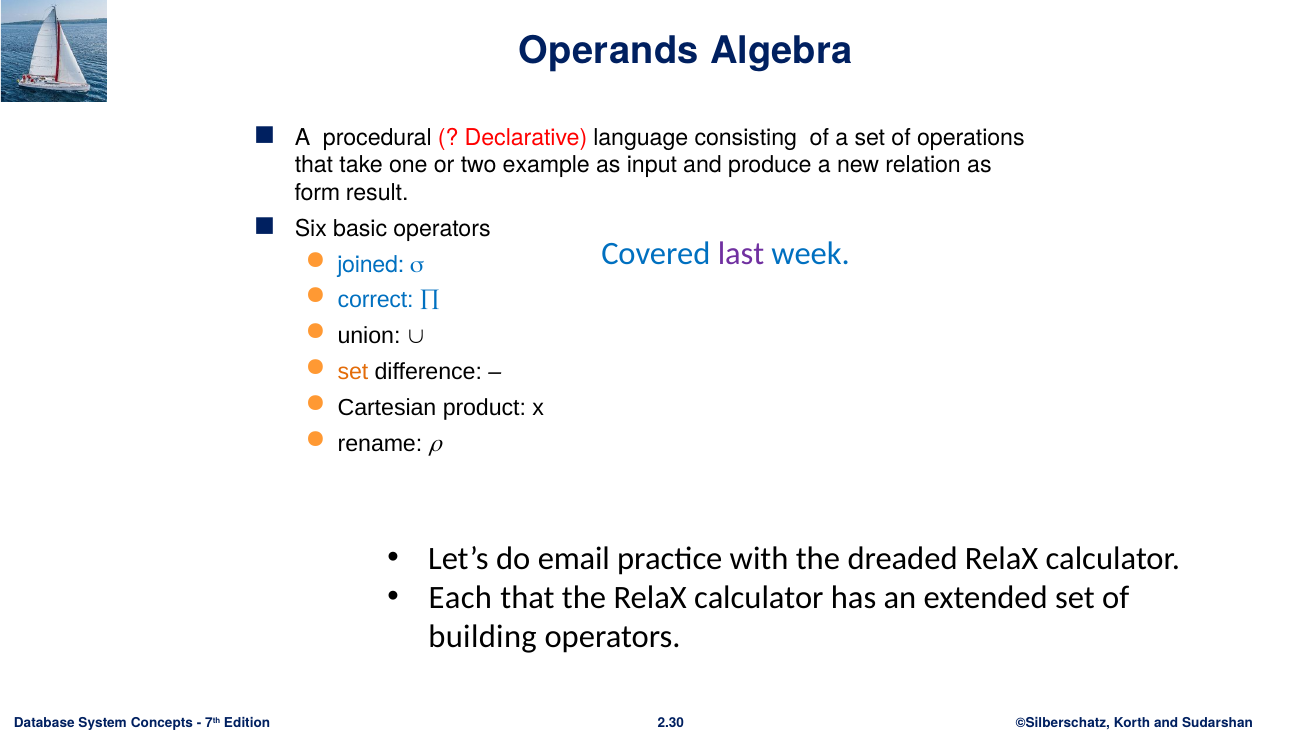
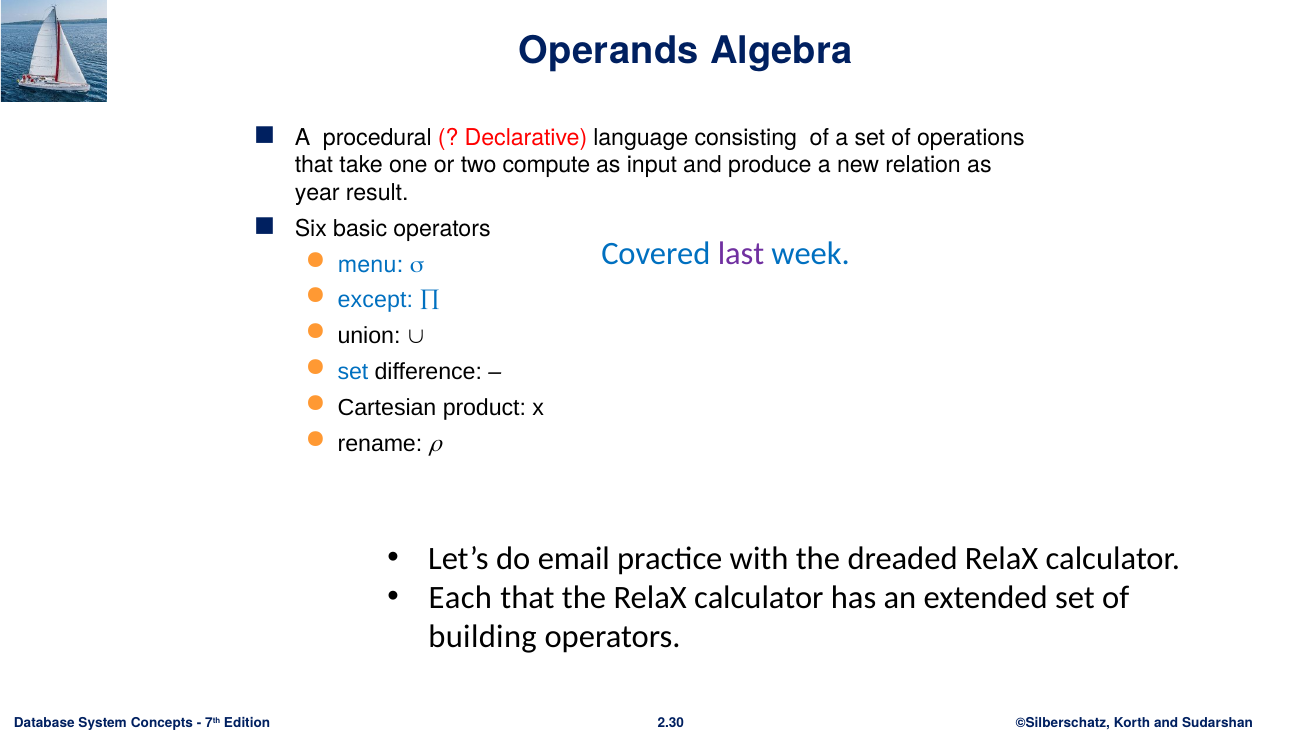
example: example -> compute (546, 165)
form: form -> year (317, 193)
joined: joined -> menu (371, 264)
correct: correct -> except (375, 300)
set colour: orange -> blue (353, 372)
